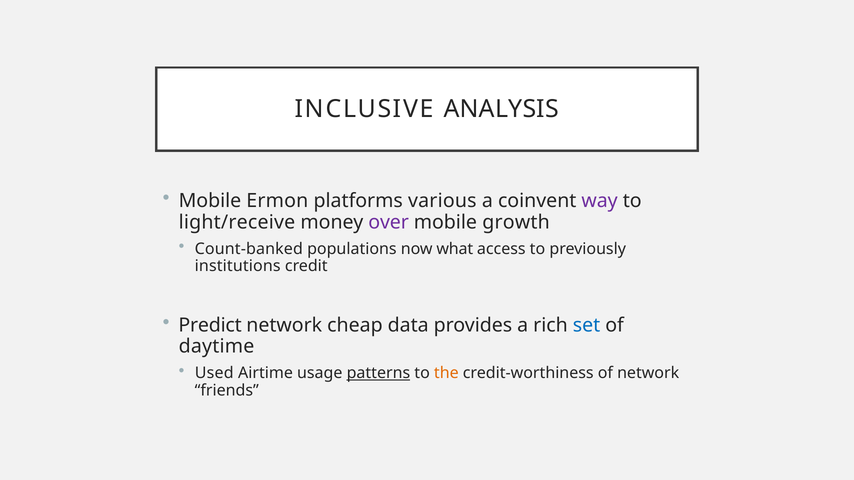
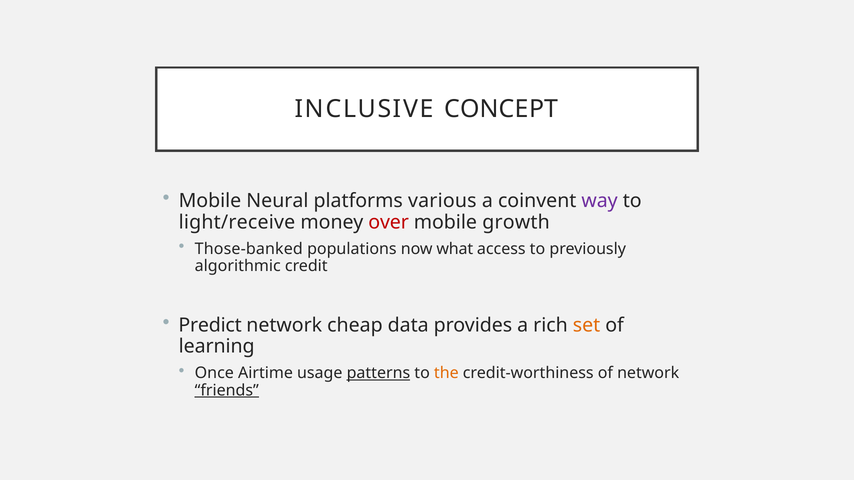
ANALYSIS: ANALYSIS -> CONCEPT (501, 109)
Ermon: Ermon -> Neural (277, 201)
over colour: purple -> red (389, 222)
Count-banked: Count-banked -> Those-banked (249, 249)
institutions: institutions -> algorithmic (238, 266)
set colour: blue -> orange (587, 325)
daytime: daytime -> learning (217, 347)
Used: Used -> Once (214, 373)
friends underline: none -> present (227, 391)
